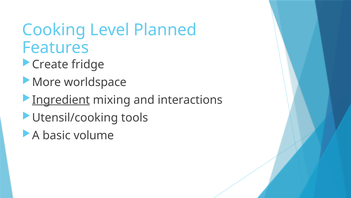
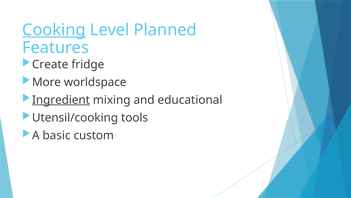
Cooking underline: none -> present (54, 30)
interactions: interactions -> educational (190, 100)
volume: volume -> custom (94, 135)
